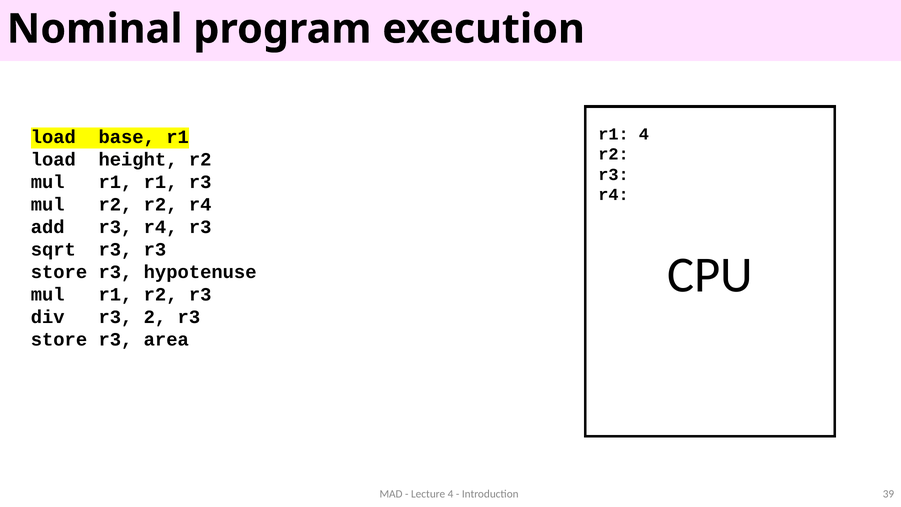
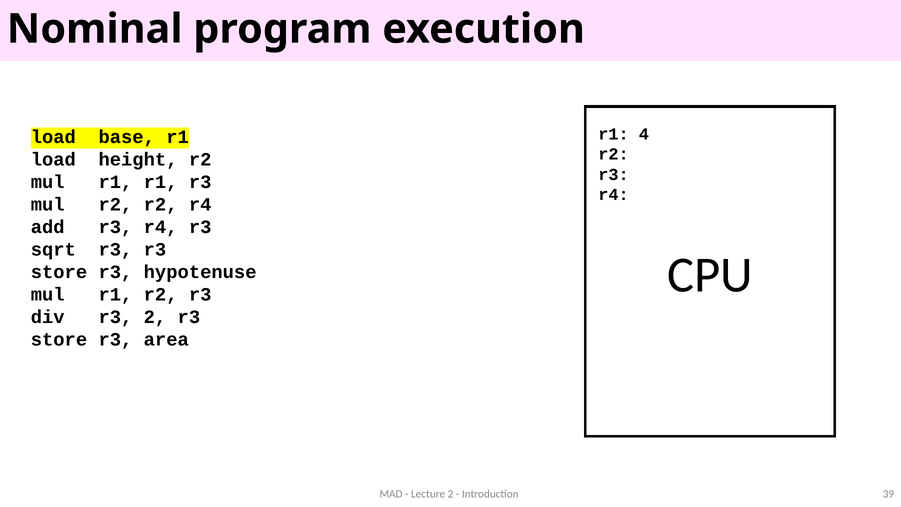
Lecture 4: 4 -> 2 (450, 494)
